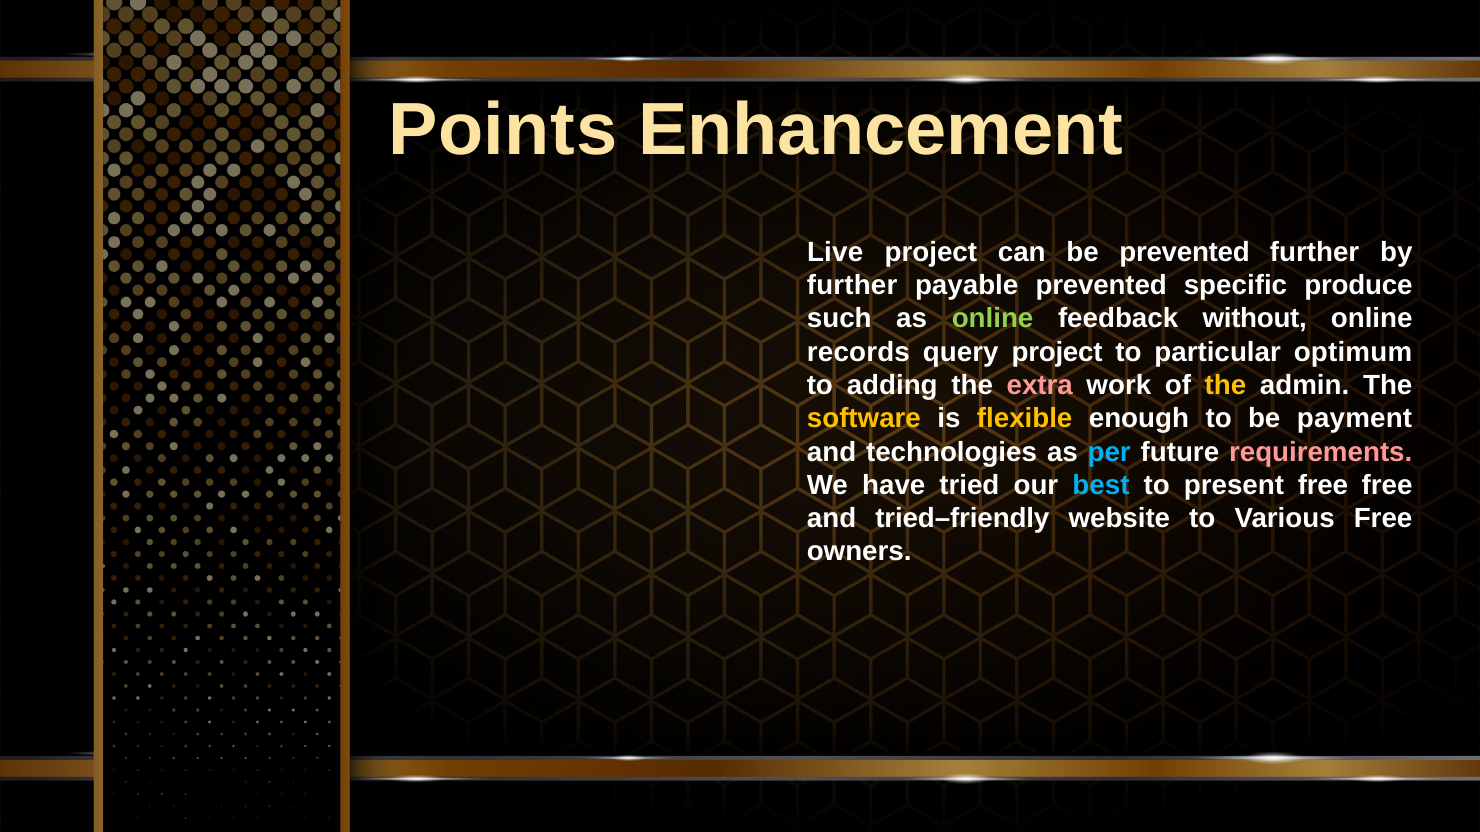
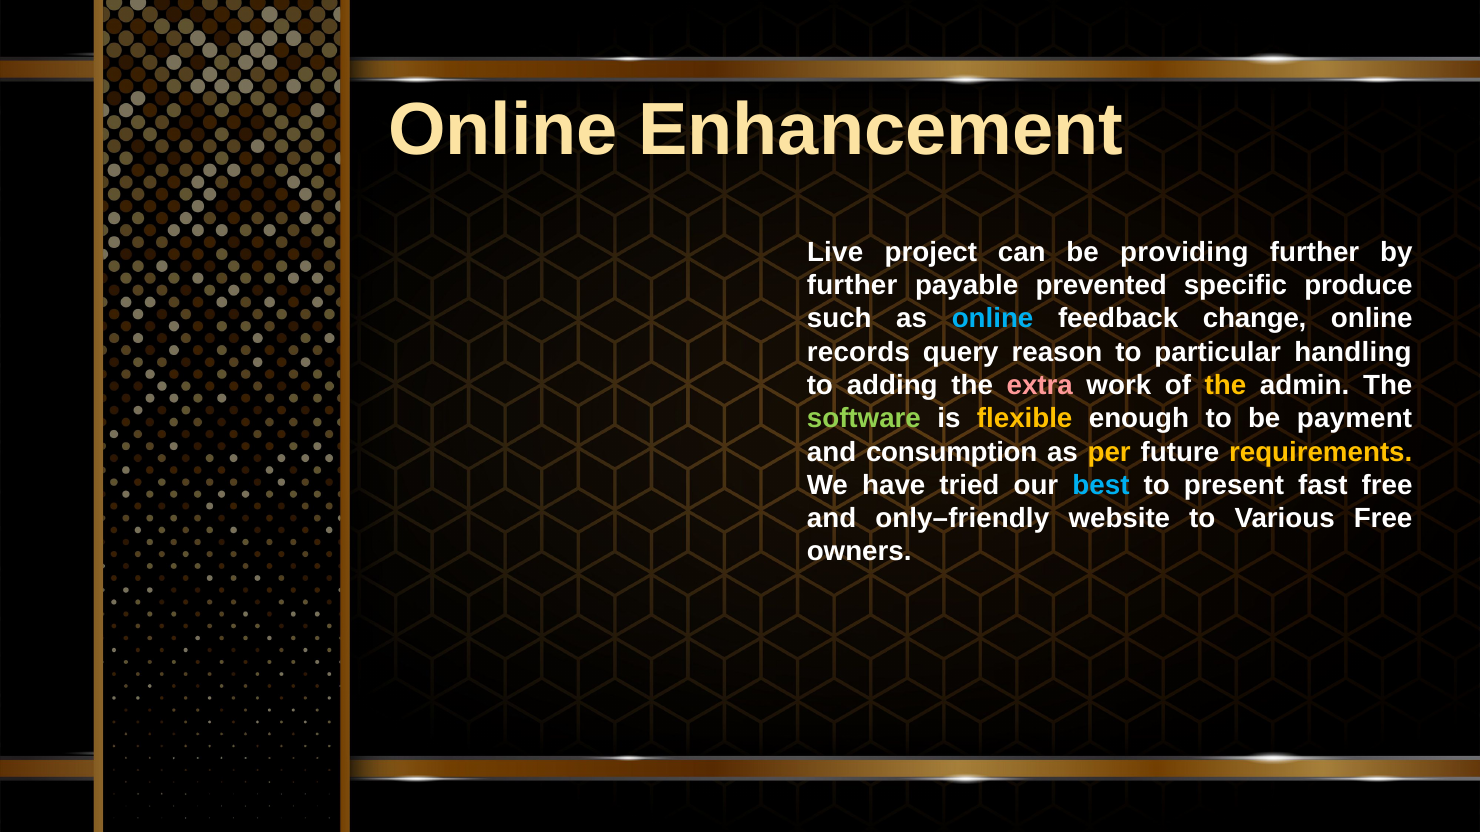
Points: Points -> Online (503, 131)
be prevented: prevented -> providing (1184, 252)
online colour: light green -> light blue (993, 319)
without: without -> change (1255, 319)
query project: project -> reason (1057, 352)
optimum: optimum -> handling (1353, 352)
software colour: yellow -> light green (864, 419)
technologies: technologies -> consumption (952, 452)
per colour: light blue -> yellow (1109, 452)
requirements colour: pink -> yellow (1321, 452)
present free: free -> fast (1323, 485)
tried–friendly: tried–friendly -> only–friendly (962, 519)
